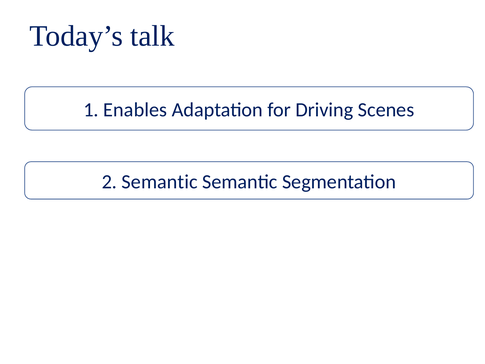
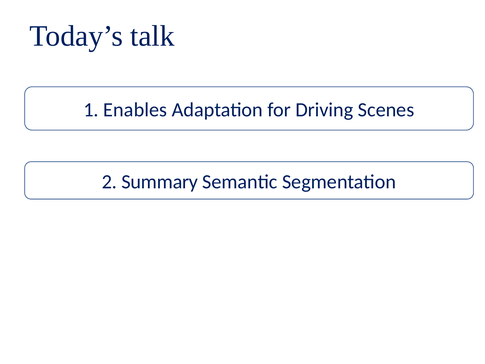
2 Semantic: Semantic -> Summary (160, 182)
